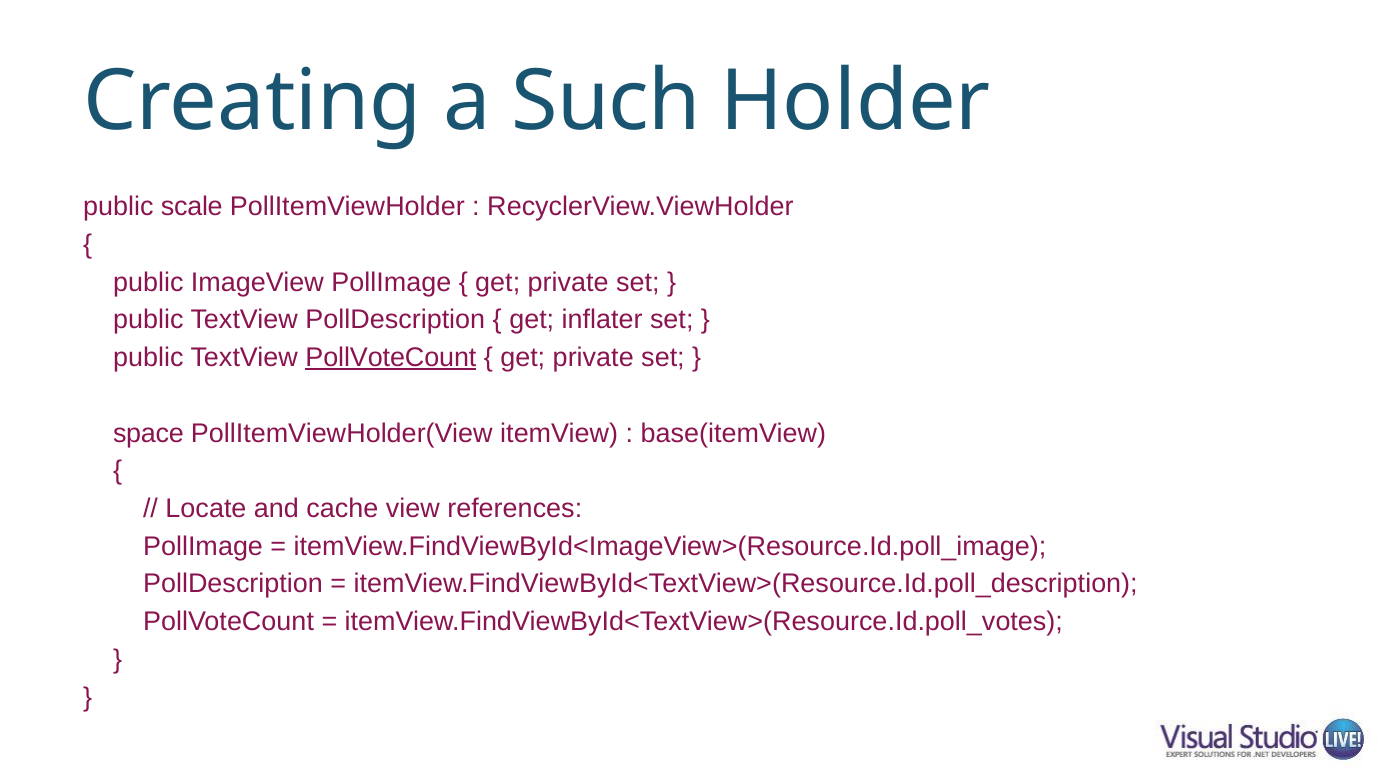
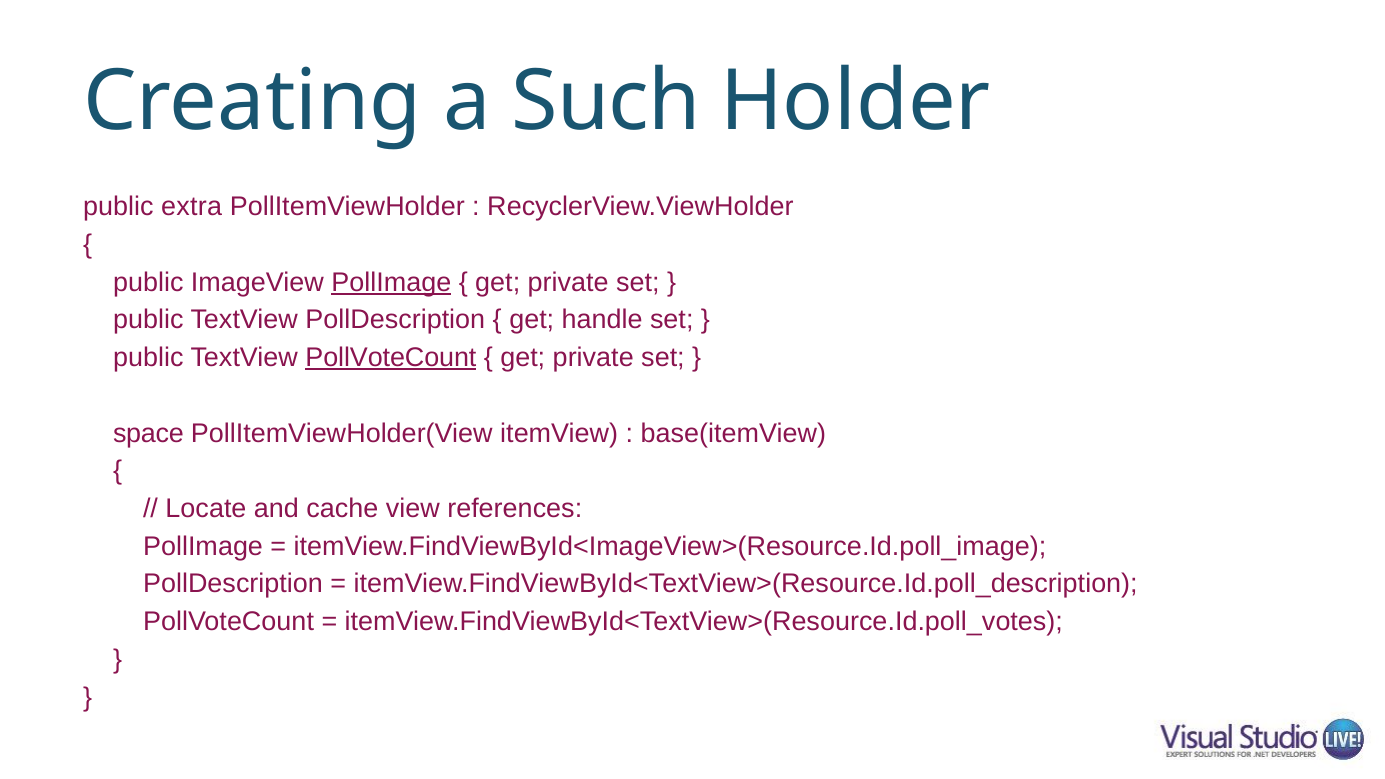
scale: scale -> extra (192, 207)
PollImage underline: none -> present (391, 282)
inflater: inflater -> handle (602, 320)
